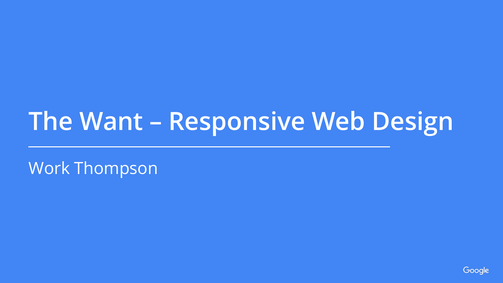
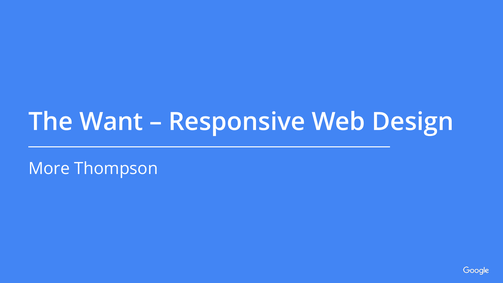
Work: Work -> More (49, 169)
